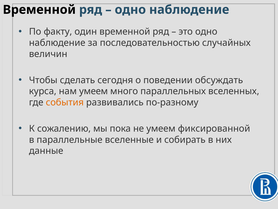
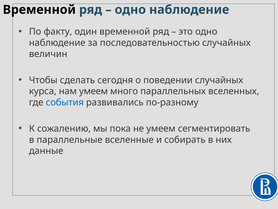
поведении обсуждать: обсуждать -> случайных (219, 80)
события colour: orange -> blue (65, 102)
фиксированной: фиксированной -> сегментировать (214, 128)
